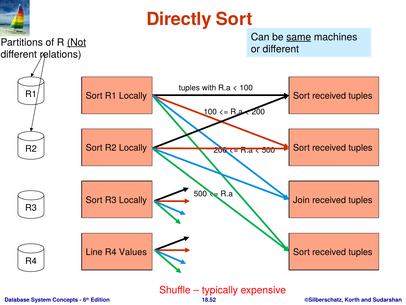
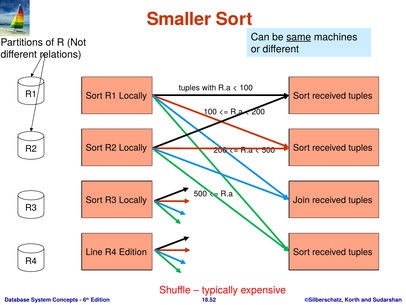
Directly: Directly -> Smaller (179, 19)
Not underline: present -> none (77, 42)
R4 Values: Values -> Edition (133, 252)
